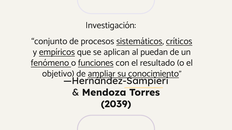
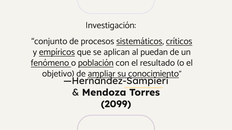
funciones: funciones -> población (96, 63)
2039: 2039 -> 2099 (116, 104)
